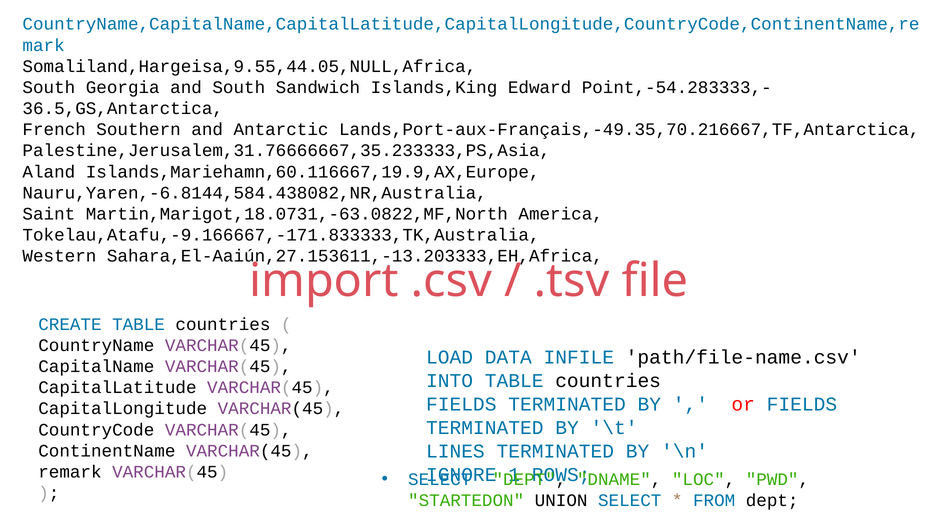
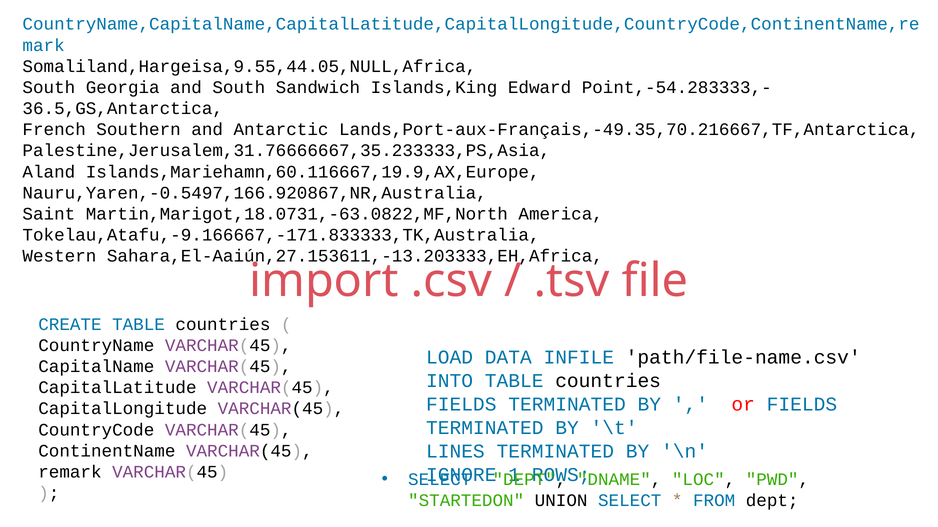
Nauru,Yaren,-6.8144,584.438082,NR,Australia: Nauru,Yaren,-6.8144,584.438082,NR,Australia -> Nauru,Yaren,-0.5497,166.920867,NR,Australia (255, 193)
